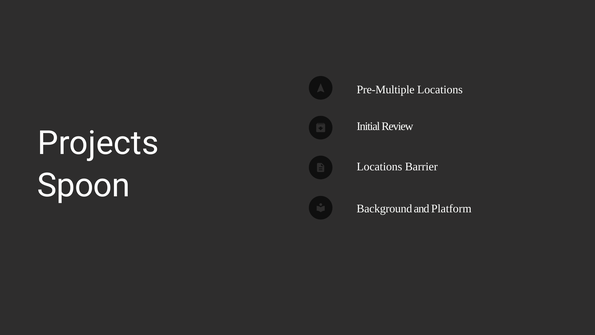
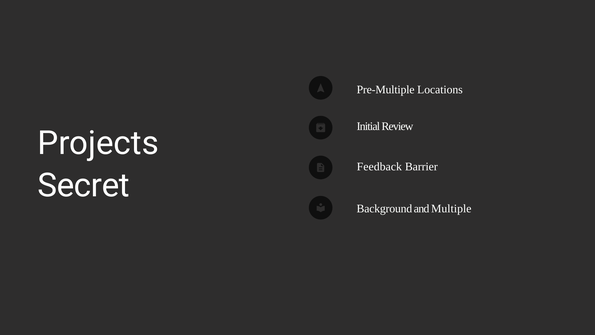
Locations: Locations -> Feedback (379, 167)
Spoon: Spoon -> Secret (84, 185)
Platform: Platform -> Multiple (451, 208)
